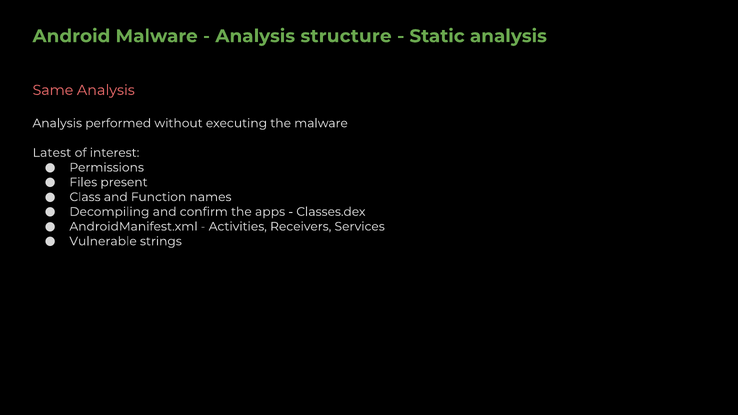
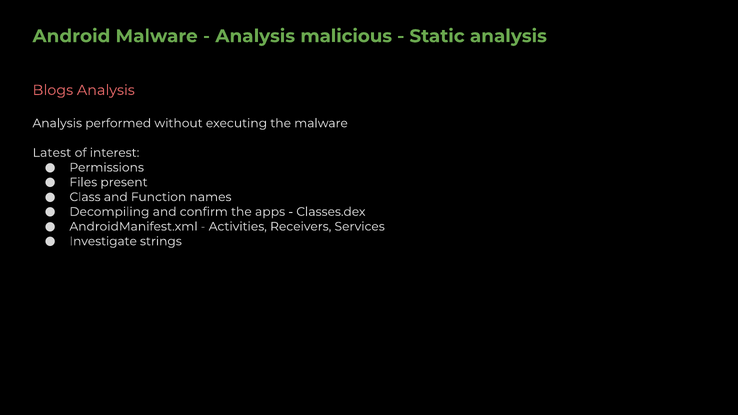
structure: structure -> malicious (346, 36)
Same: Same -> Blogs (53, 90)
Vulnerable: Vulnerable -> Investigate (103, 241)
